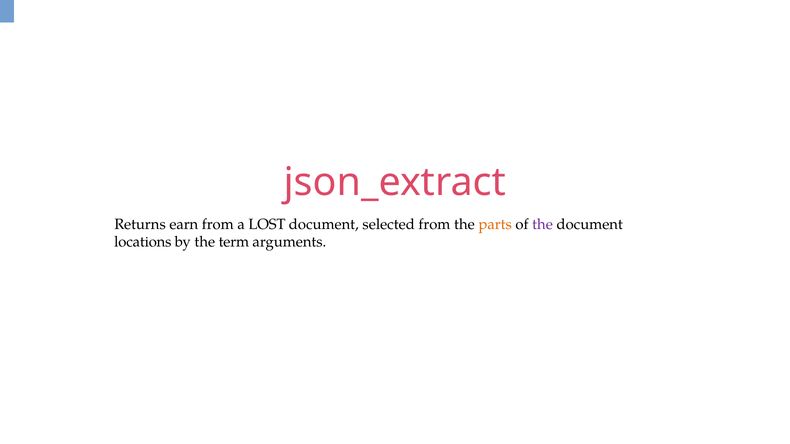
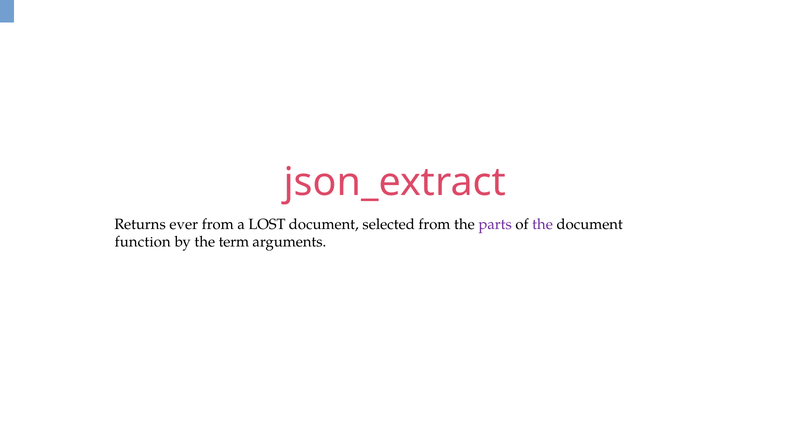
earn: earn -> ever (184, 224)
parts colour: orange -> purple (495, 224)
locations: locations -> function (143, 242)
